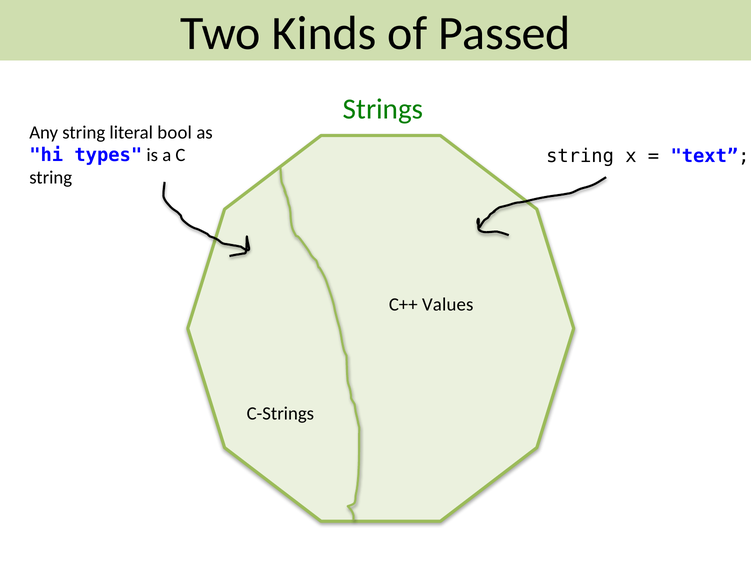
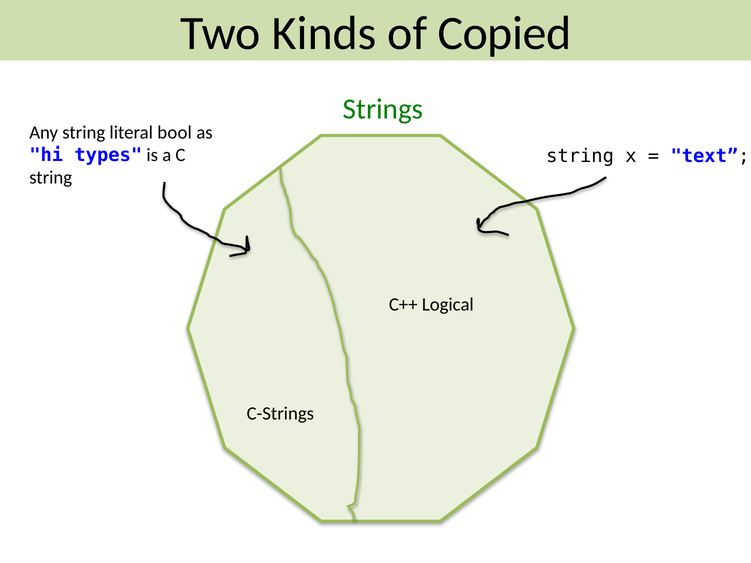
Passed: Passed -> Copied (504, 33)
Values: Values -> Logical (448, 305)
